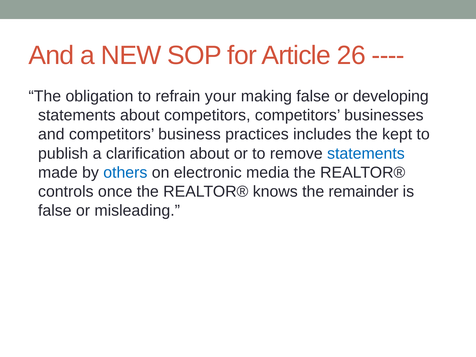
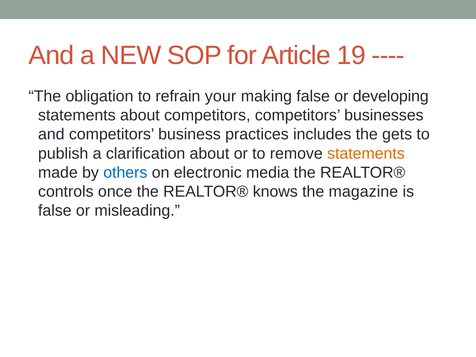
26: 26 -> 19 (351, 55)
kept: kept -> gets (397, 134)
statements colour: blue -> orange (366, 153)
remainder: remainder -> magazine (363, 192)
